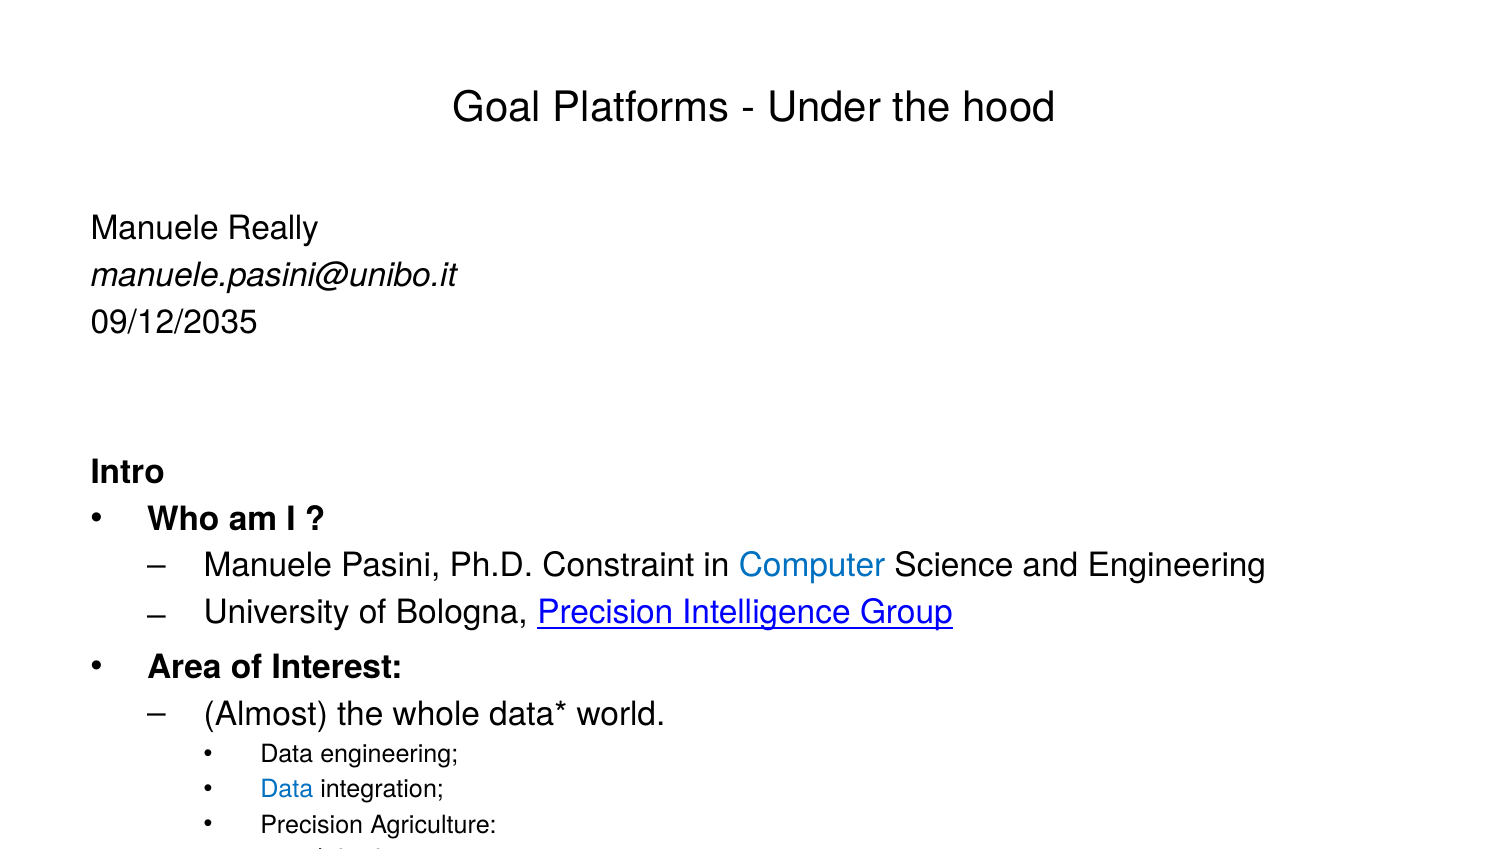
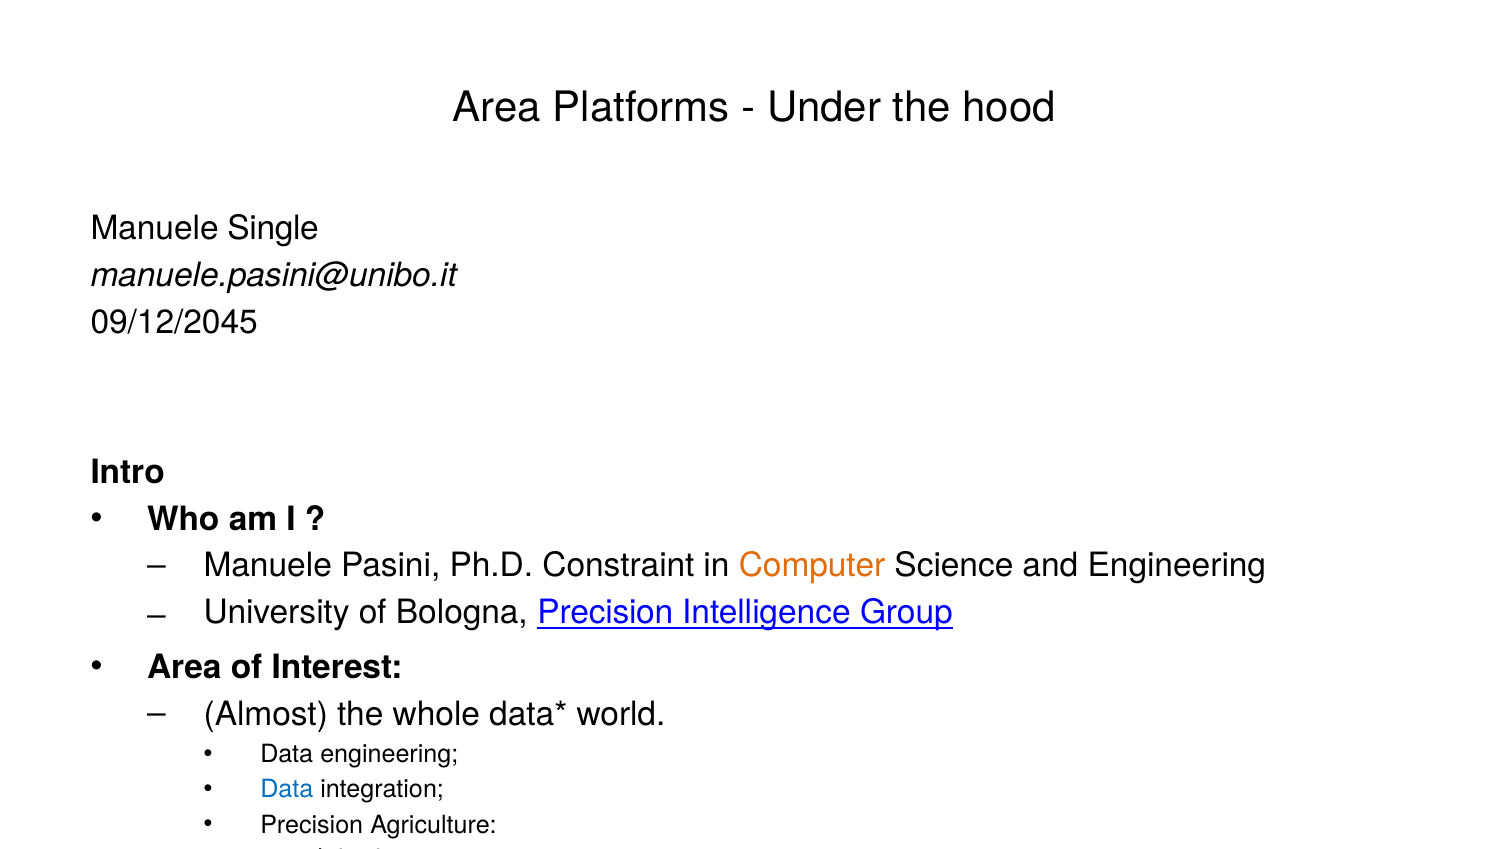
Goal: Goal -> Area (497, 108)
Manuele Really: Really -> Single (273, 228)
09/12/2035: 09/12/2035 -> 09/12/2045 (174, 322)
Computer colour: blue -> orange (812, 566)
